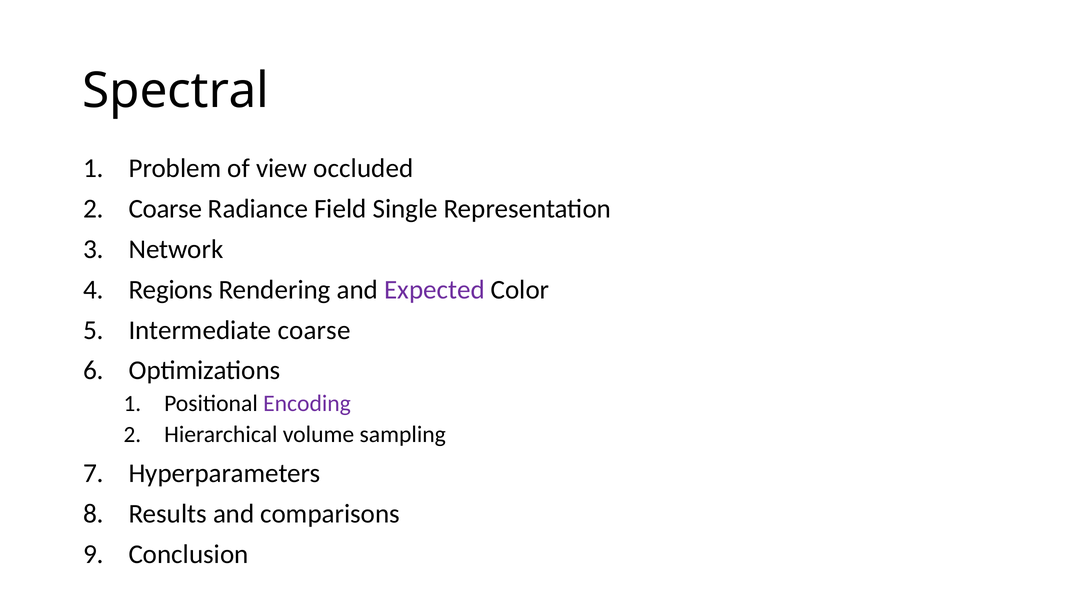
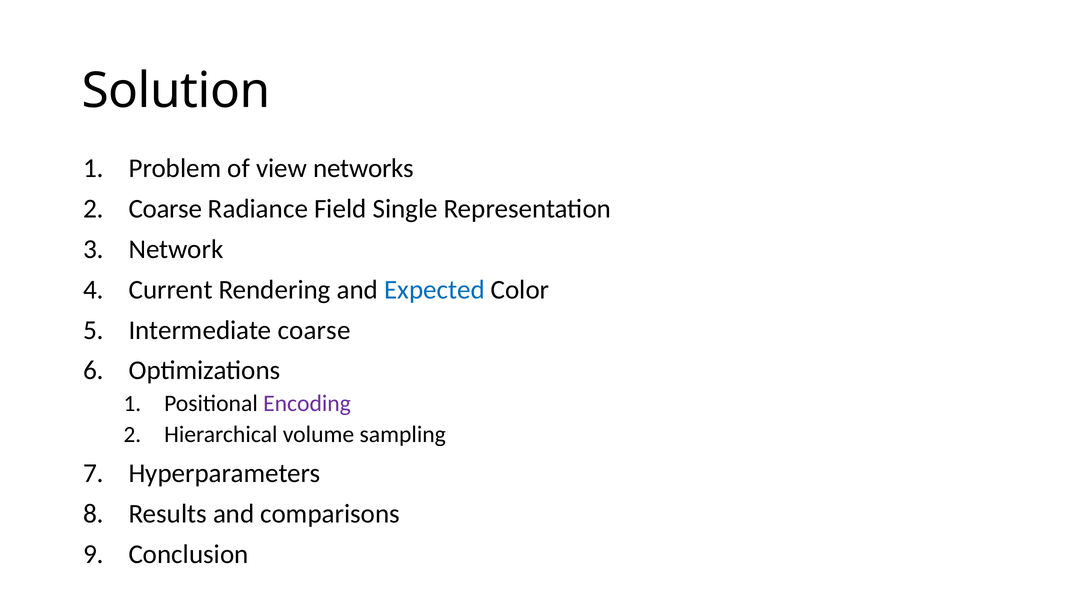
Spectral: Spectral -> Solution (176, 91)
occluded: occluded -> networks (364, 169)
Regions: Regions -> Current (171, 290)
Expected colour: purple -> blue (434, 290)
